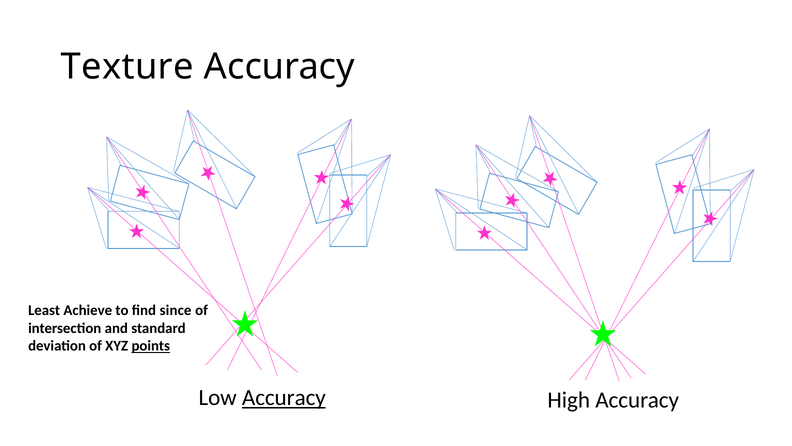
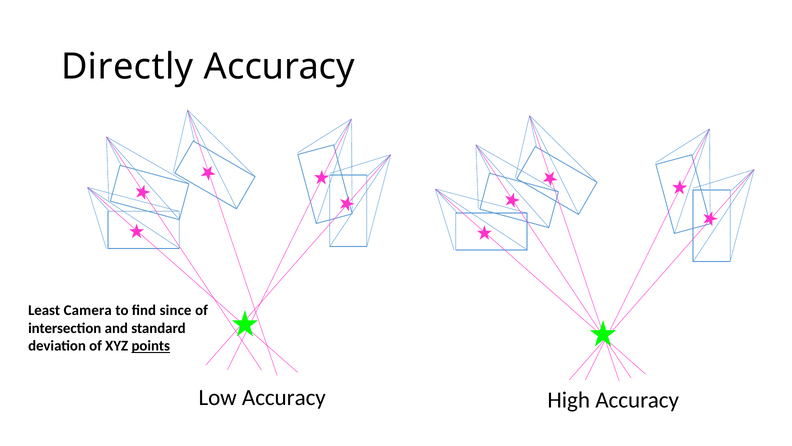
Texture: Texture -> Directly (127, 67)
Achieve: Achieve -> Camera (88, 310)
Accuracy underline: present -> none (284, 397)
